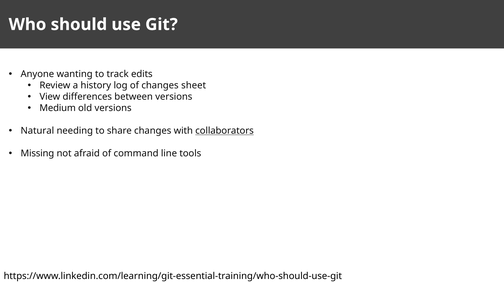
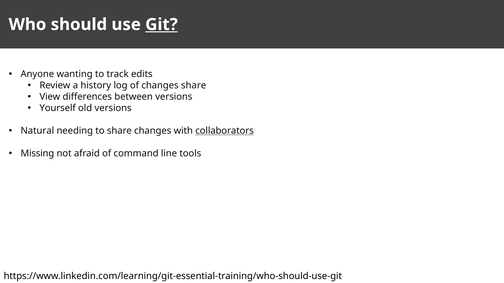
Git underline: none -> present (161, 25)
changes sheet: sheet -> share (194, 86)
Medium: Medium -> Yourself (58, 108)
